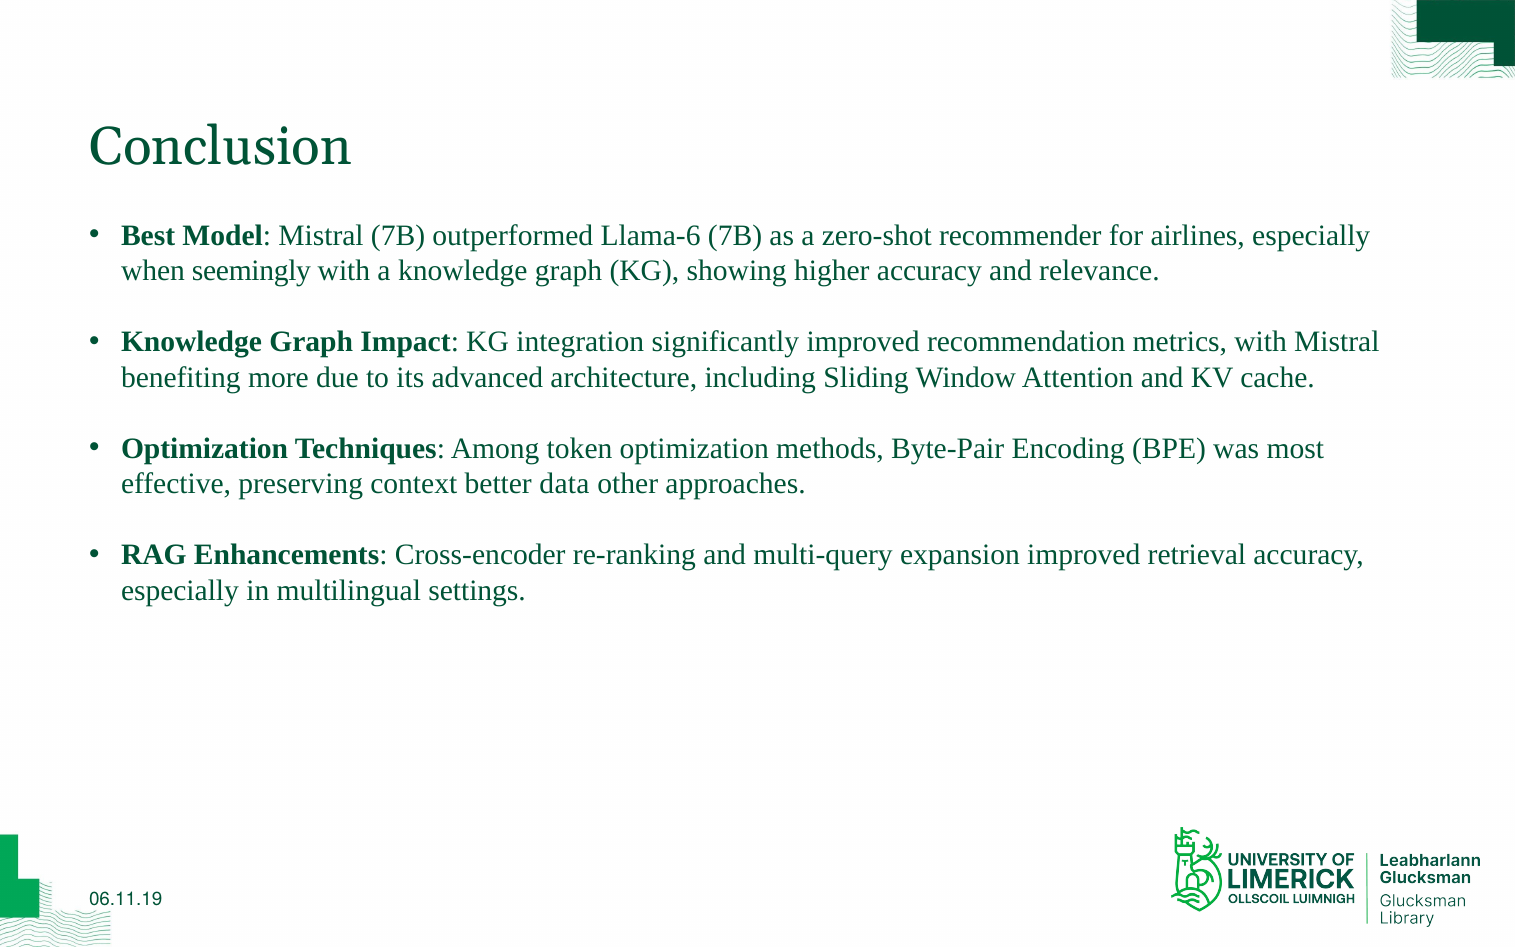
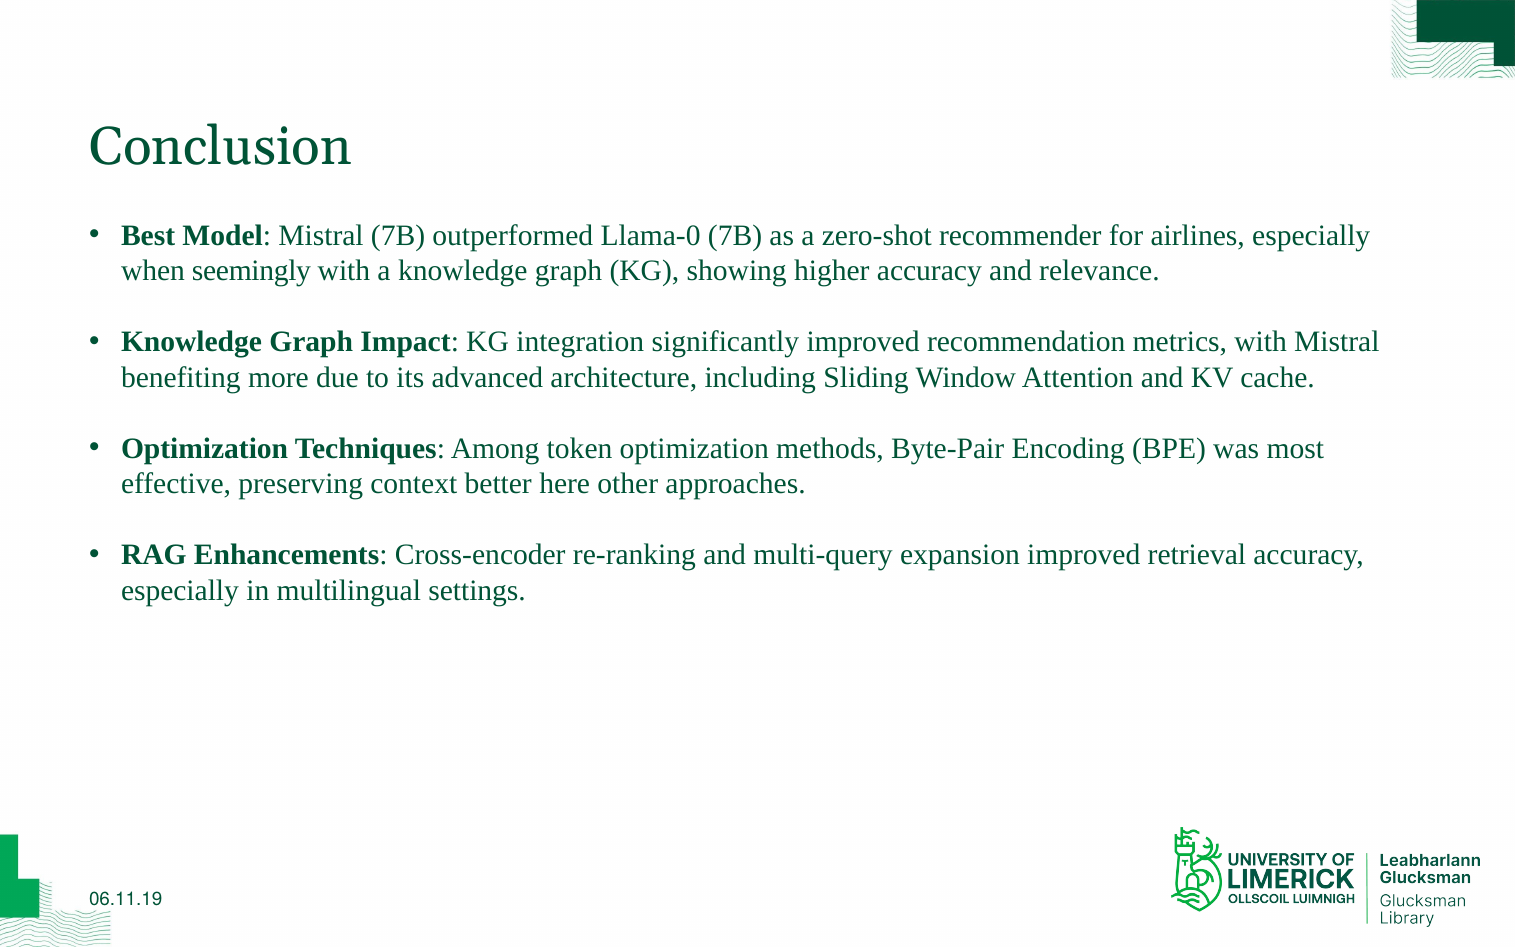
Llama-6: Llama-6 -> Llama-0 (651, 235)
data: data -> here (565, 484)
